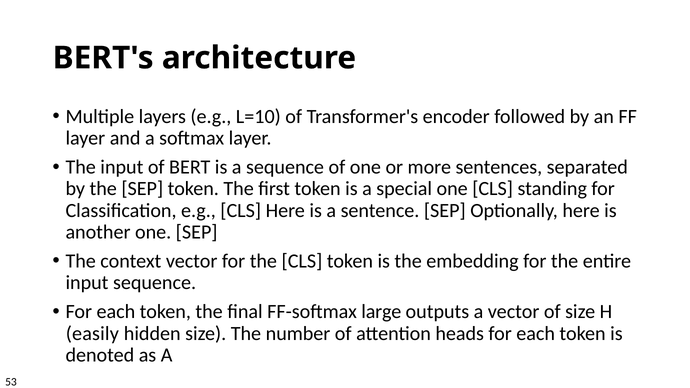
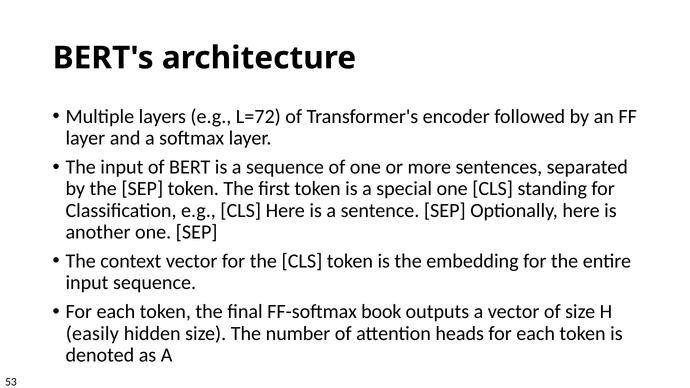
L=10: L=10 -> L=72 (258, 117)
large: large -> book (381, 312)
